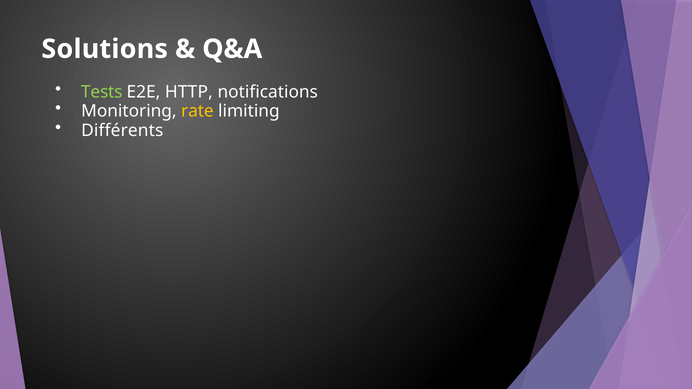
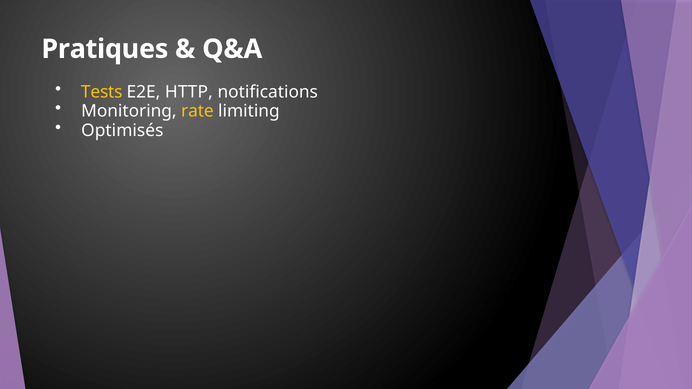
Solutions: Solutions -> Pratiques (105, 49)
Tests colour: light green -> yellow (102, 92)
Différents: Différents -> Optimisés (122, 130)
